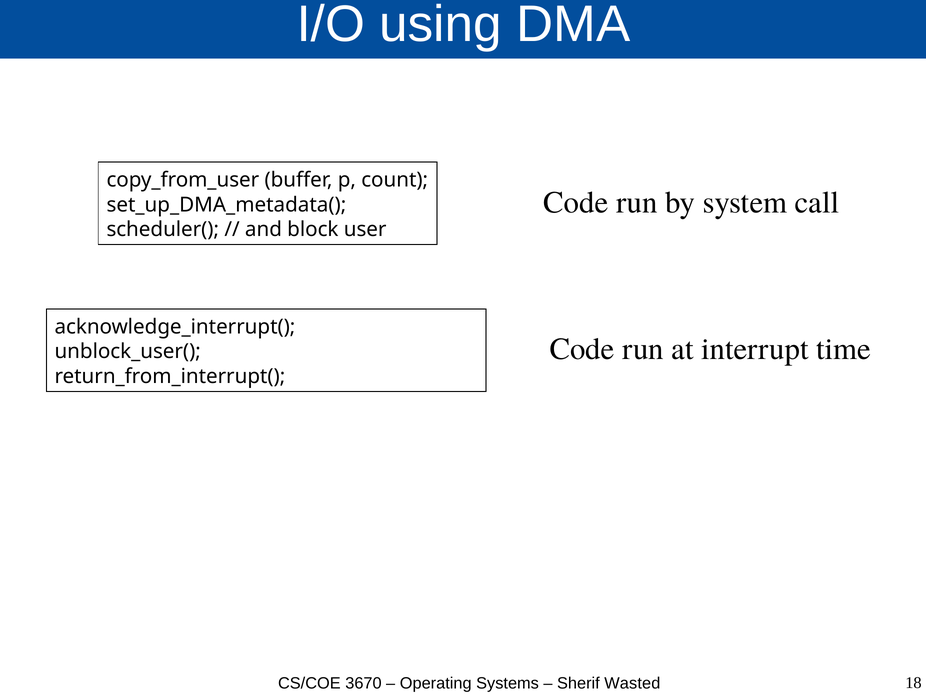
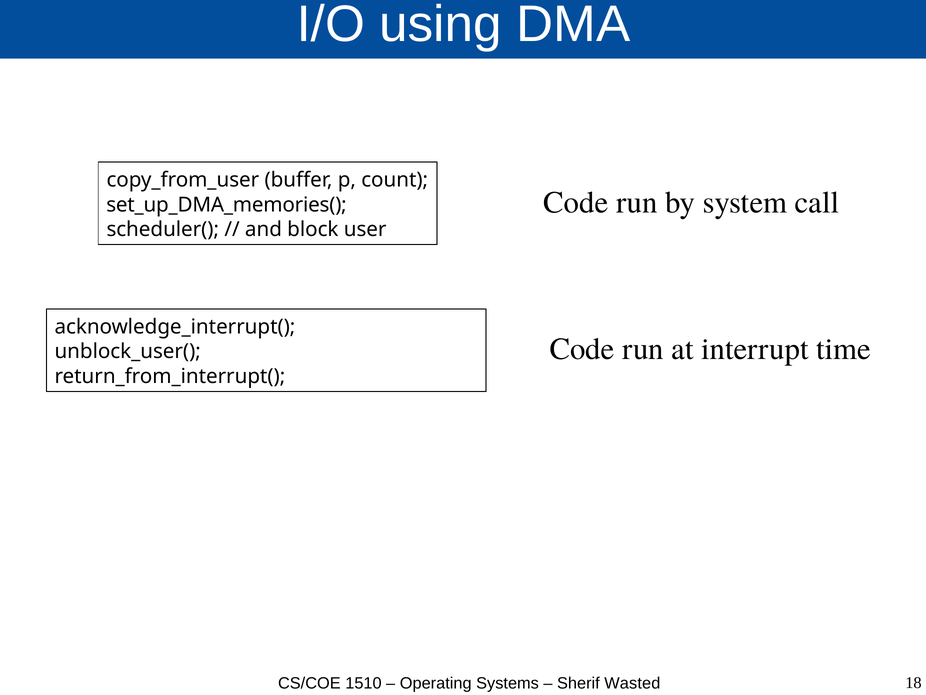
set_up_DMA_metadata(: set_up_DMA_metadata( -> set_up_DMA_memories( (227, 205)
3670: 3670 -> 1510 (363, 683)
